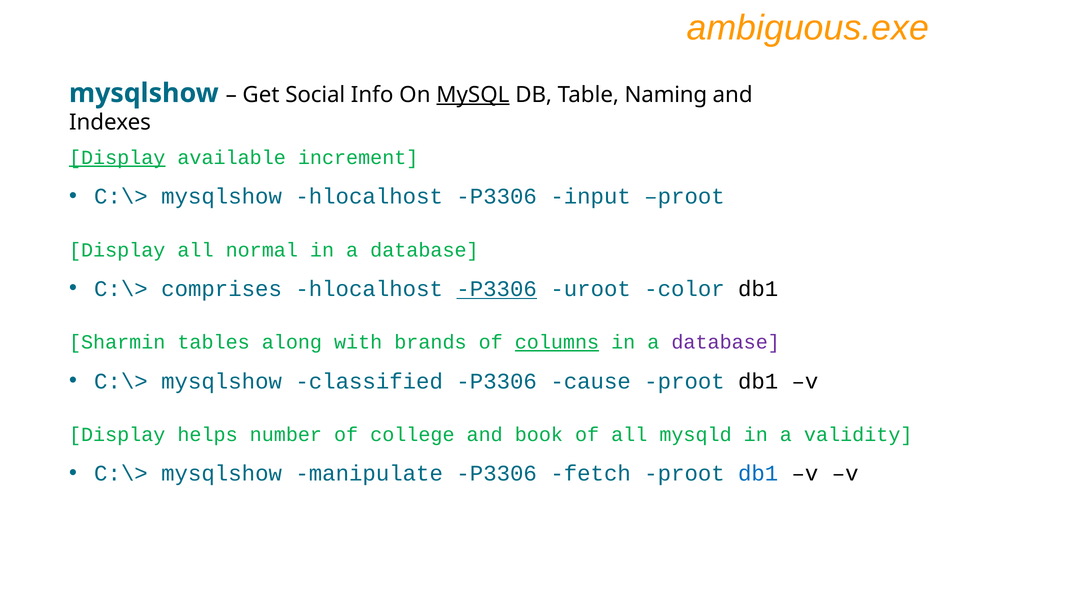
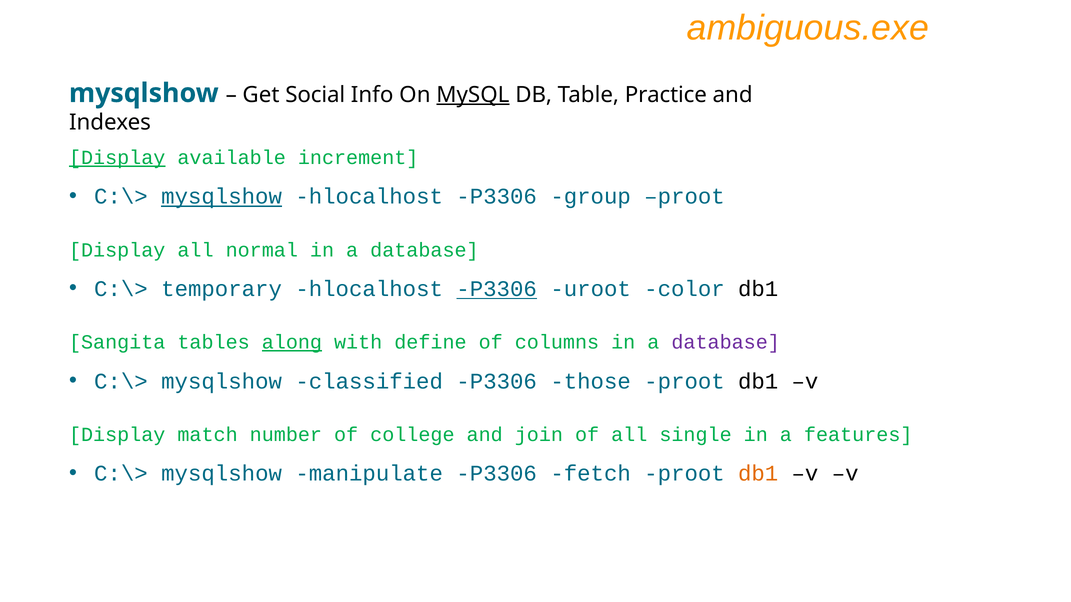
Naming: Naming -> Practice (666, 95)
mysqlshow underline: none -> present (222, 197)
input: input -> group (591, 197)
comprises: comprises -> temporary (222, 289)
Sharmin: Sharmin -> Sangita (117, 342)
along underline: none -> present (292, 342)
brands: brands -> define (430, 342)
columns underline: present -> none (557, 342)
cause: cause -> those (591, 381)
helps: helps -> match (208, 435)
book: book -> join (539, 435)
mysqld: mysqld -> single (696, 435)
validity: validity -> features (858, 435)
db1 colour: blue -> orange (758, 474)
